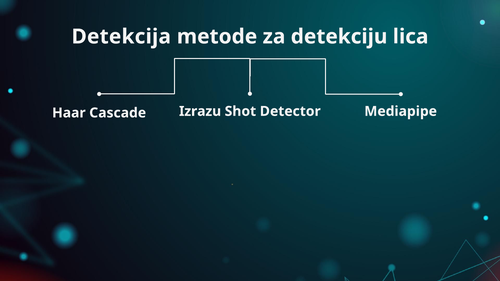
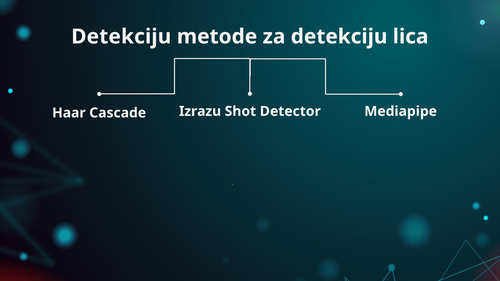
Detekcija: Detekcija -> Detekciju (121, 37)
